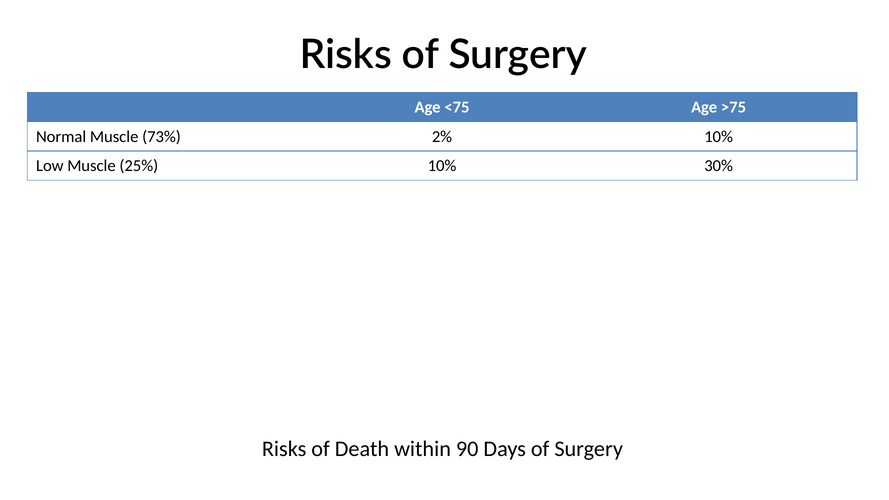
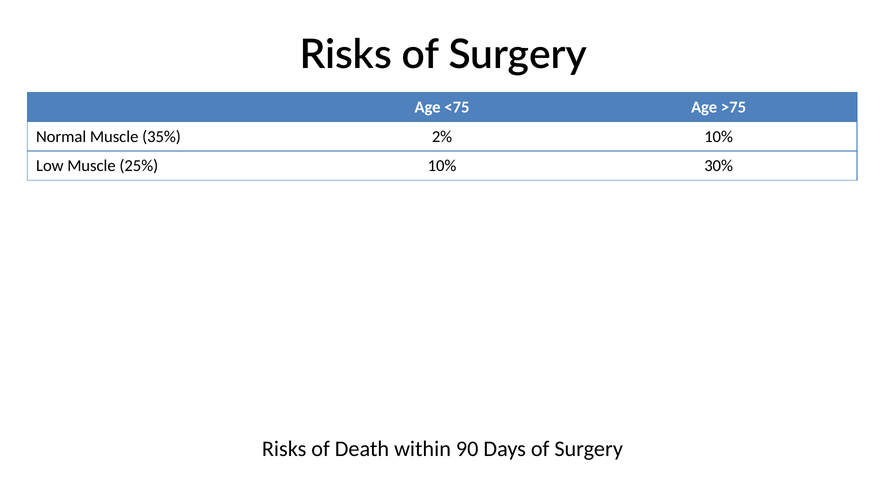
73%: 73% -> 35% (161, 137)
